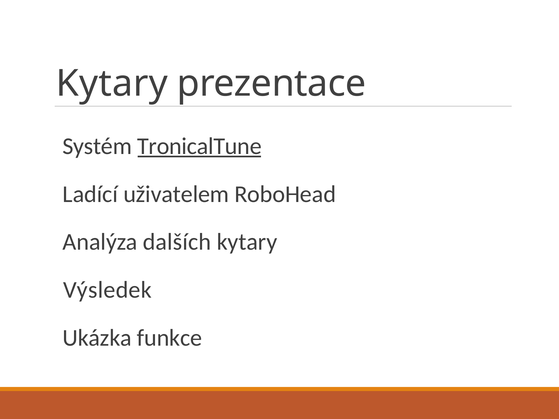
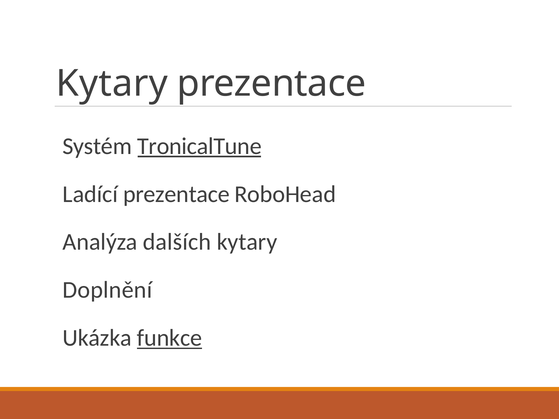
Ladící uživatelem: uživatelem -> prezentace (176, 194)
Výsledek: Výsledek -> Doplnění (107, 290)
funkce underline: none -> present (170, 338)
